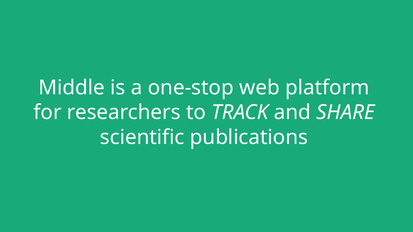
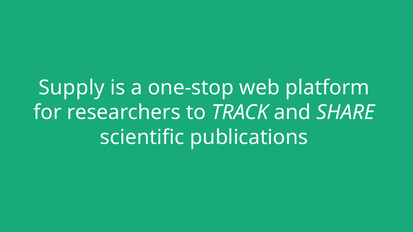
Middle: Middle -> Supply (72, 88)
